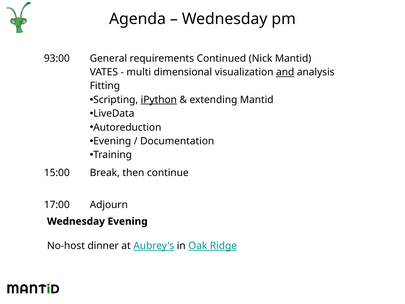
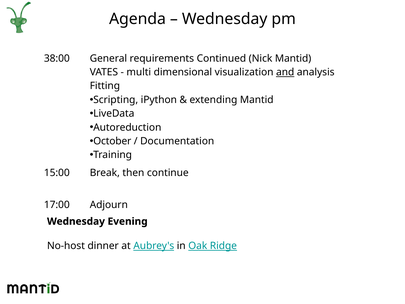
93:00: 93:00 -> 38:00 (57, 58)
iPython underline: present -> none (159, 100)
Evening: Evening -> October (112, 141)
